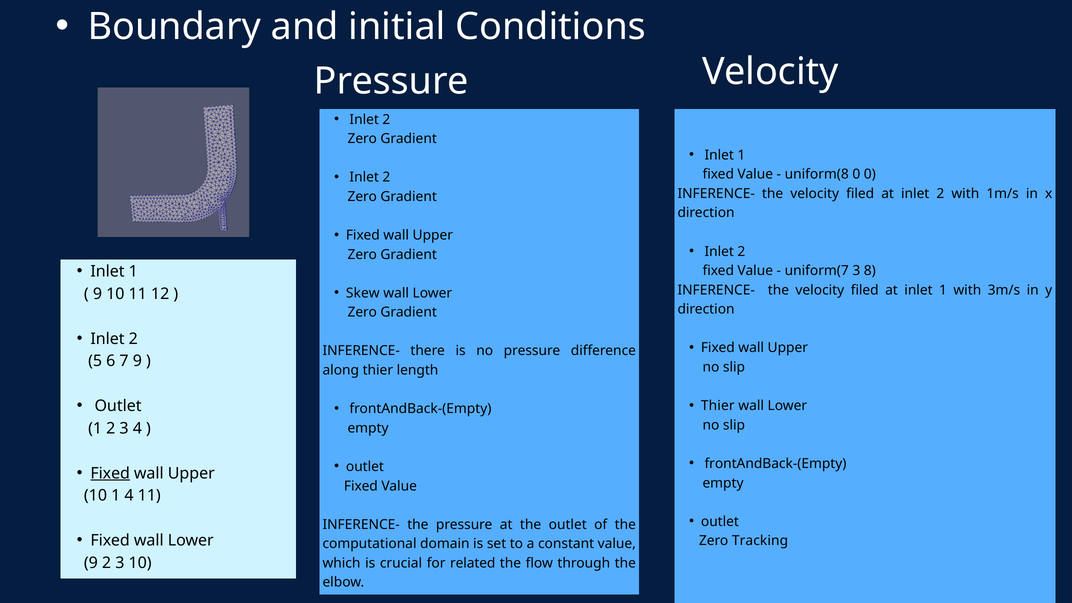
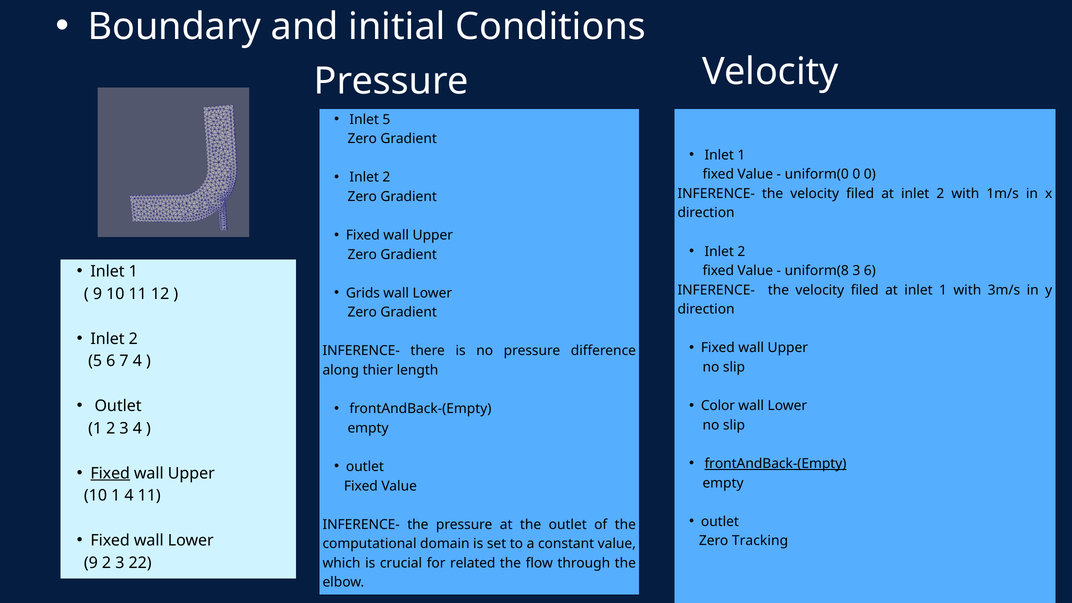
2: 2 -> 5 (386, 119)
uniform(8: uniform(8 -> uniform(0 (817, 174)
uniform(7: uniform(7 -> uniform(8 (817, 271)
3 8: 8 -> 6 (870, 271)
Skew: Skew -> Grids (363, 293)
7 9: 9 -> 4 (137, 361)
Thier: Thier -> Color (718, 406)
frontAndBack-(Empty underline: none -> present (775, 464)
3 10: 10 -> 22 (140, 563)
